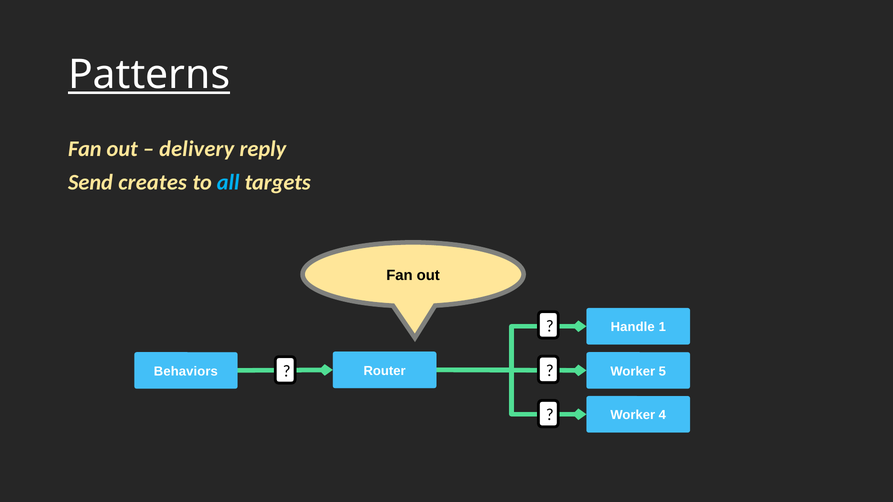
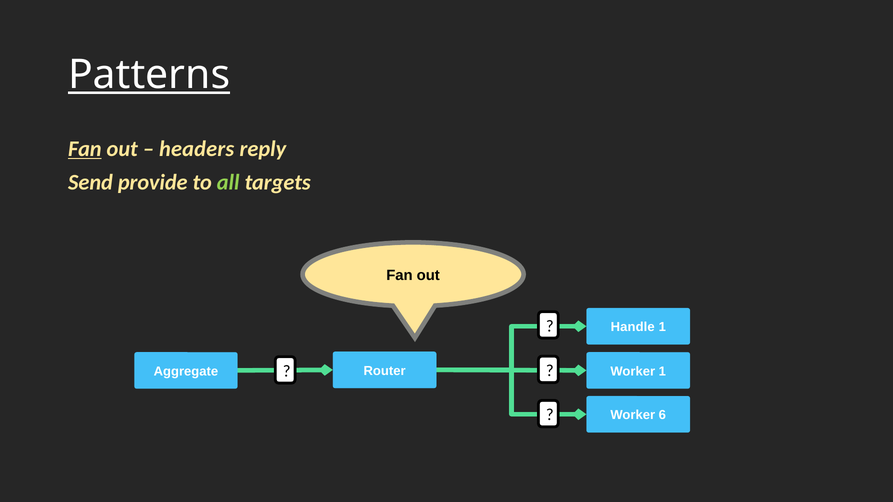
Fan underline: none -> present (85, 149)
delivery: delivery -> headers (197, 149)
creates: creates -> provide (153, 182)
all colour: light blue -> light green (228, 182)
Behaviors: Behaviors -> Aggregate (186, 372)
Worker 5: 5 -> 1 (662, 372)
4: 4 -> 6 (662, 415)
